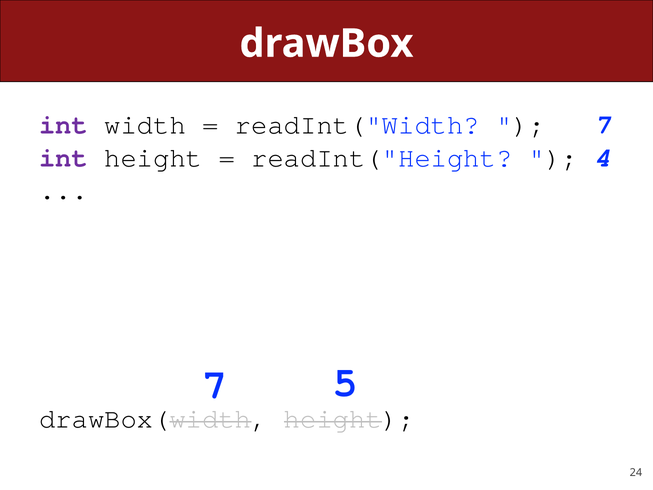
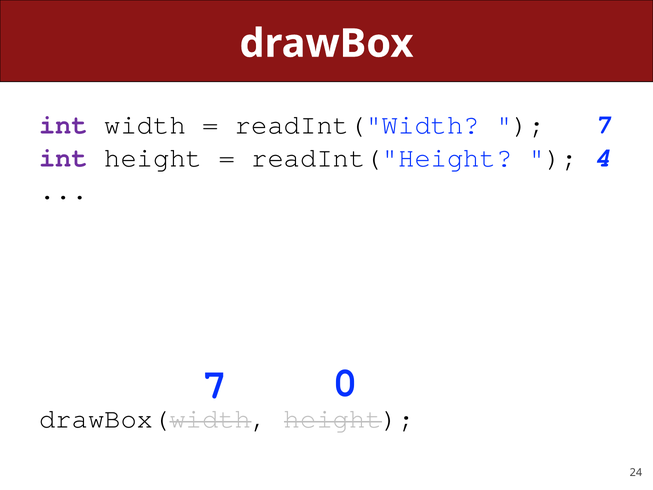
5: 5 -> 0 (345, 382)
